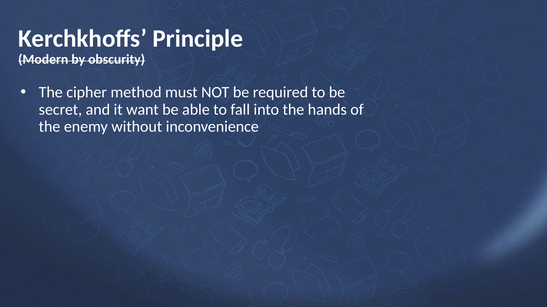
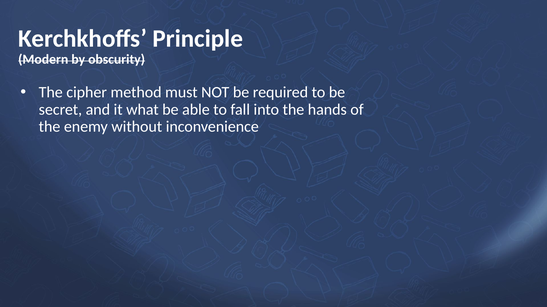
want: want -> what (142, 110)
